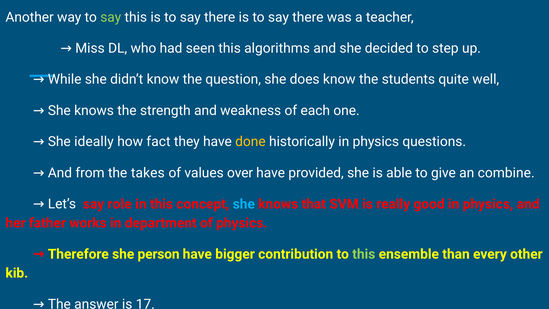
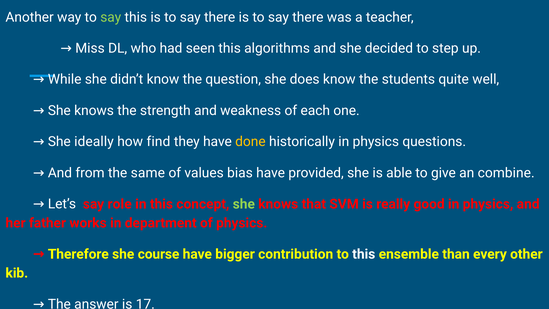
fact: fact -> find (158, 142)
takes: takes -> same (148, 173)
over: over -> bias (240, 173)
she colour: light blue -> light green (244, 204)
person: person -> course (159, 254)
this colour: light green -> white (364, 254)
